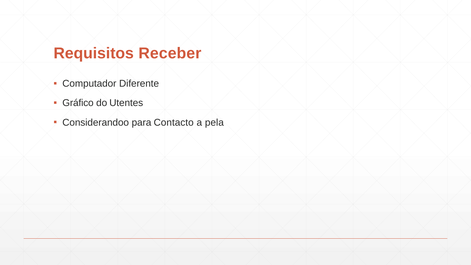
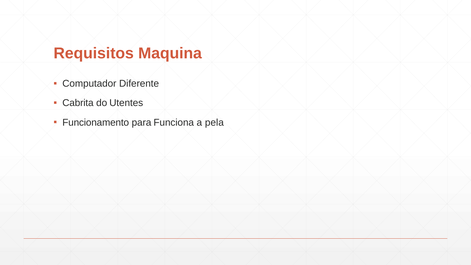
Receber: Receber -> Maquina (170, 53)
Gráfico: Gráfico -> Cabrita (78, 103)
Considerandoo: Considerandoo -> Funcionamento (96, 122)
Contacto: Contacto -> Funciona (174, 122)
